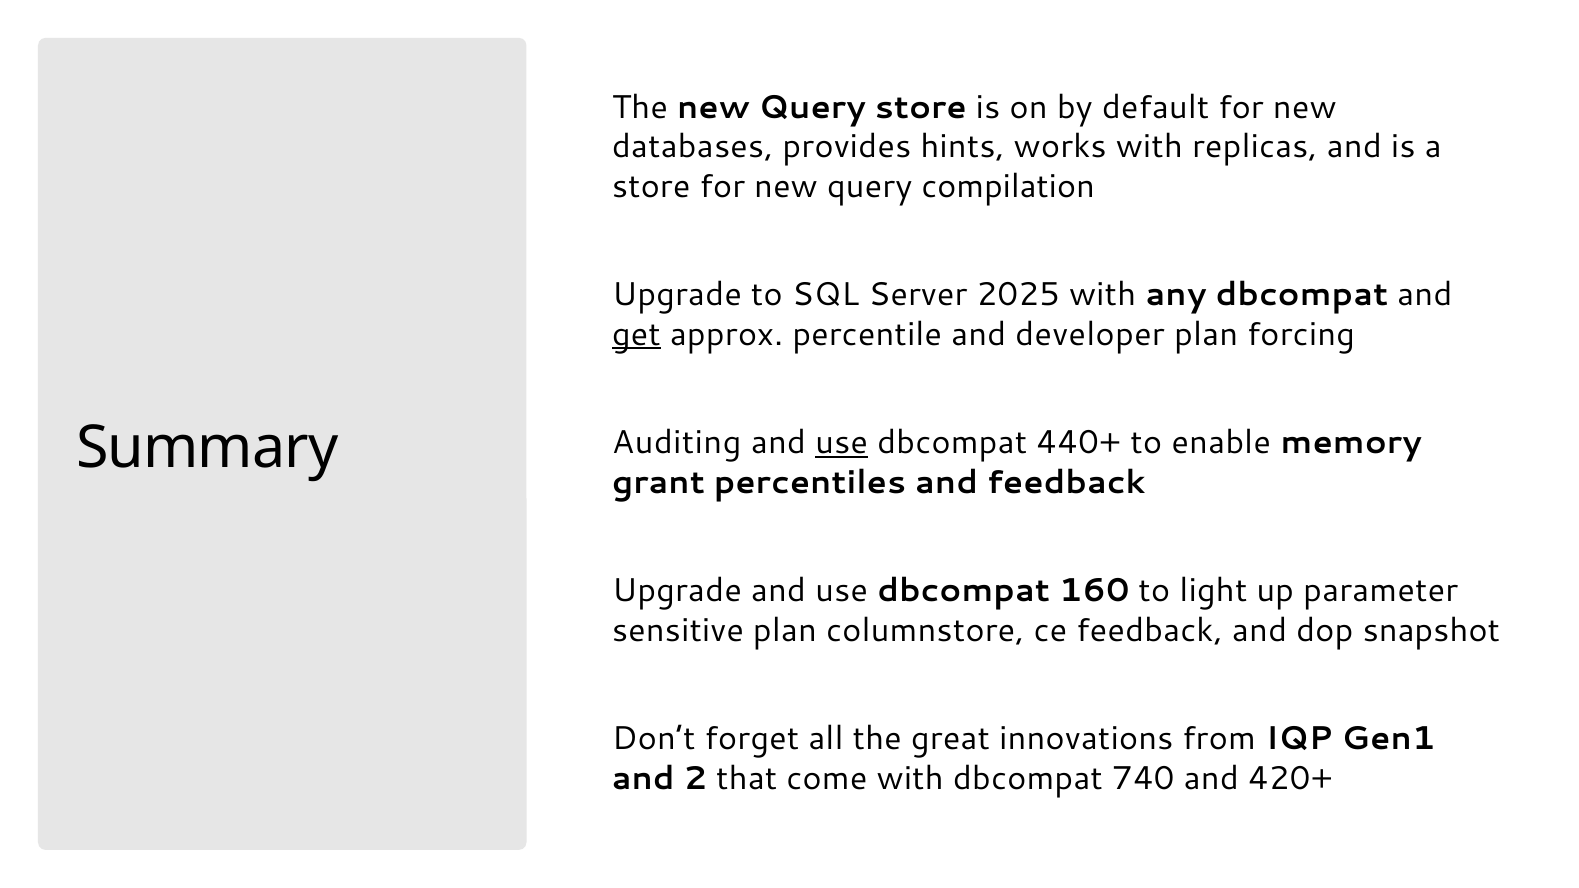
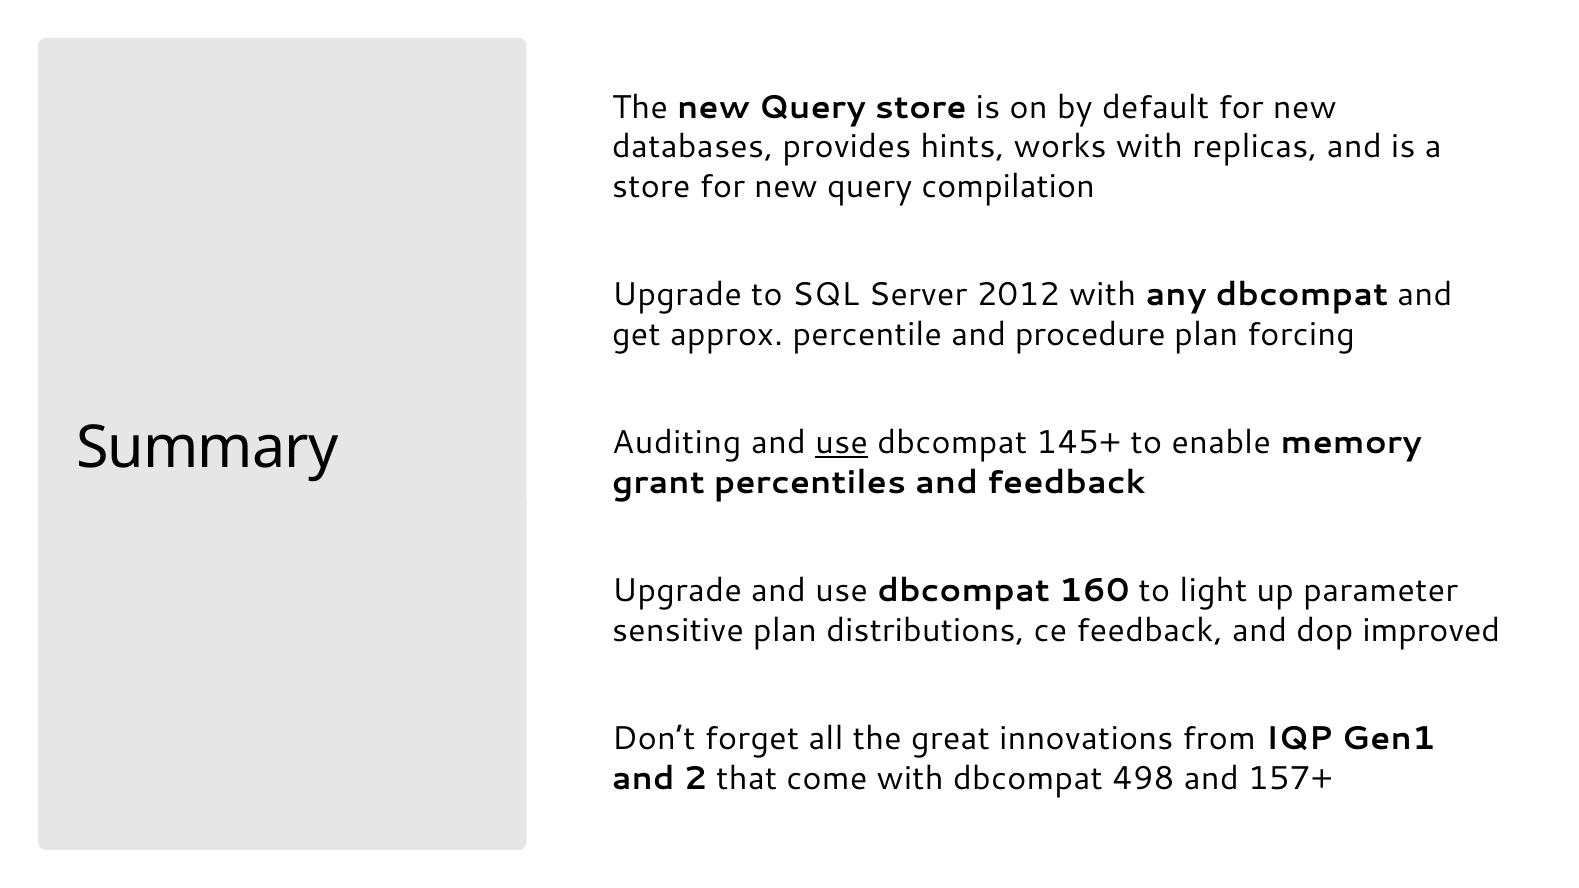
2025: 2025 -> 2012 (1018, 295)
get underline: present -> none (636, 334)
developer: developer -> procedure (1090, 334)
440+: 440+ -> 145+ (1079, 443)
columnstore: columnstore -> distributions (925, 630)
snapshot: snapshot -> improved (1431, 630)
740: 740 -> 498 (1143, 779)
420+: 420+ -> 157+ (1290, 779)
